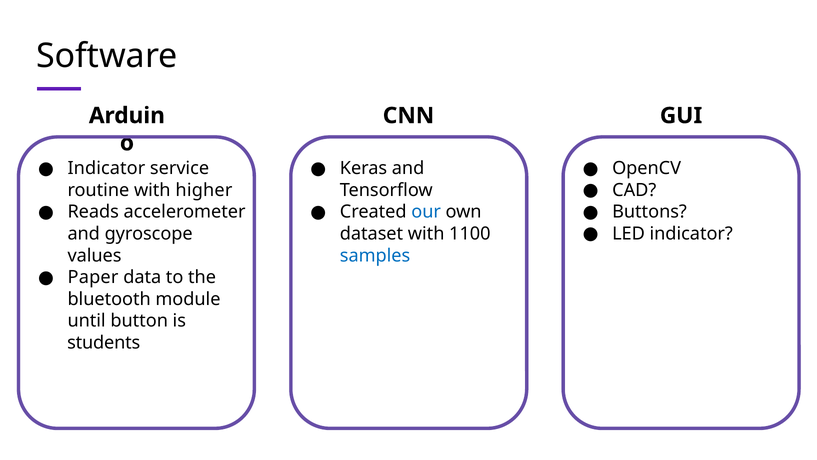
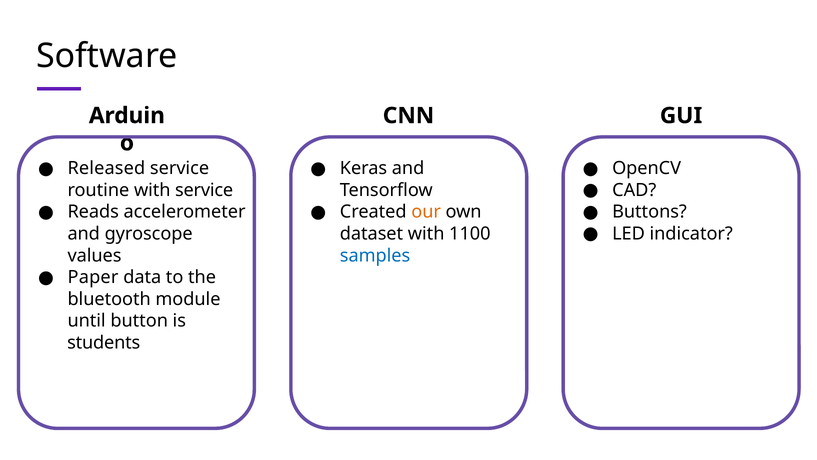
Indicator: Indicator -> Released (106, 168)
with higher: higher -> service (204, 190)
our colour: blue -> orange (426, 212)
